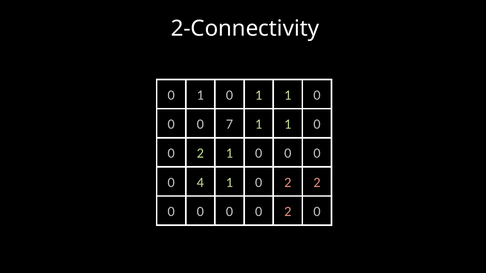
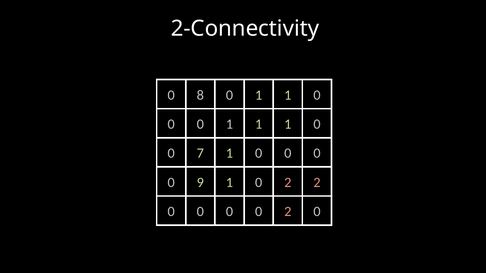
1: 1 -> 8 (200, 95)
7: 7 -> 1 (229, 124)
2: 2 -> 7 (200, 154)
4: 4 -> 9 (200, 183)
